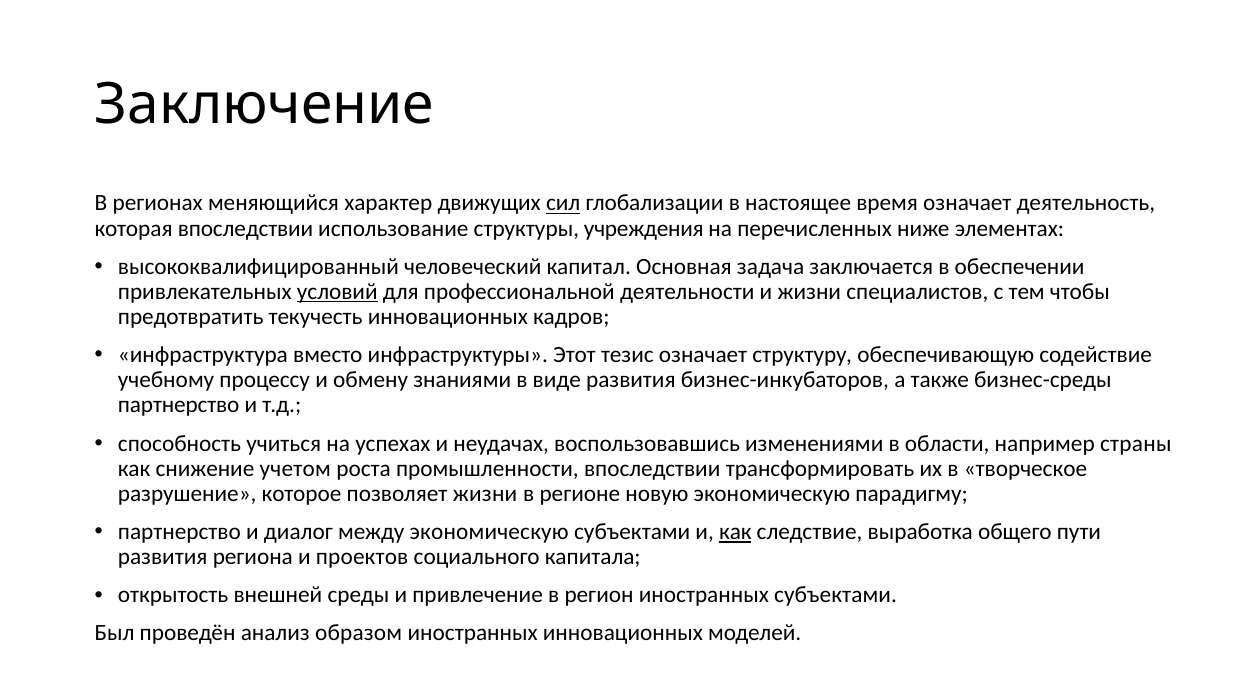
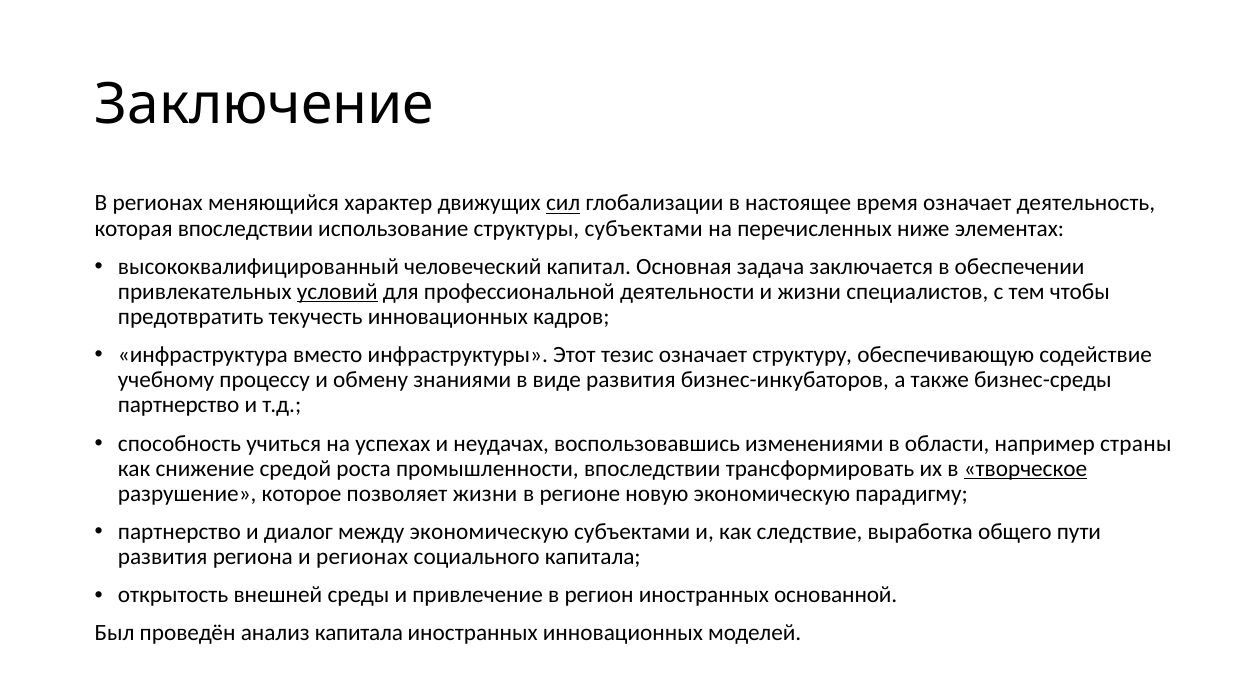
структуры учреждения: учреждения -> субъектами (644, 228)
учетом: учетом -> средой (295, 468)
творческое underline: none -> present (1025, 468)
как underline: present -> none (735, 532)
и проектов: проектов -> регионах (362, 557)
иностранных субъектами: субъектами -> основанной (836, 595)
анализ образом: образом -> капитала (359, 633)
